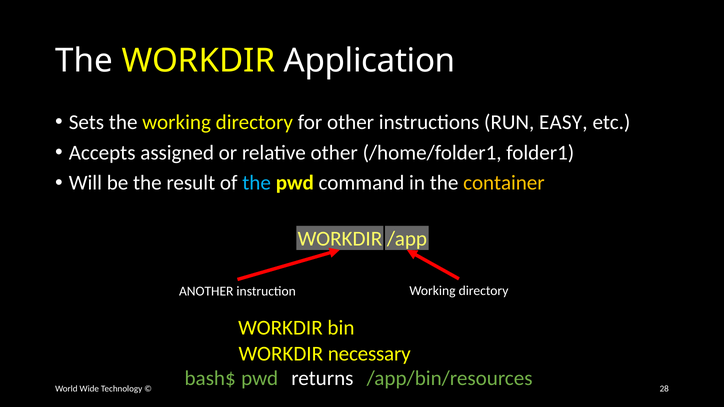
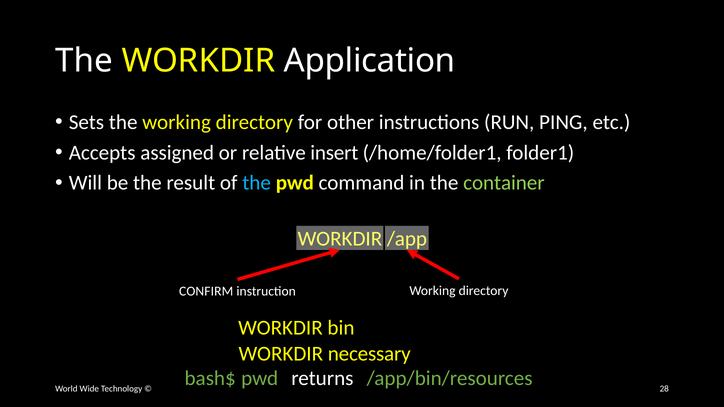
EASY: EASY -> PING (563, 122)
relative other: other -> insert (334, 153)
container colour: yellow -> light green (504, 183)
ANOTHER: ANOTHER -> CONFIRM (206, 291)
